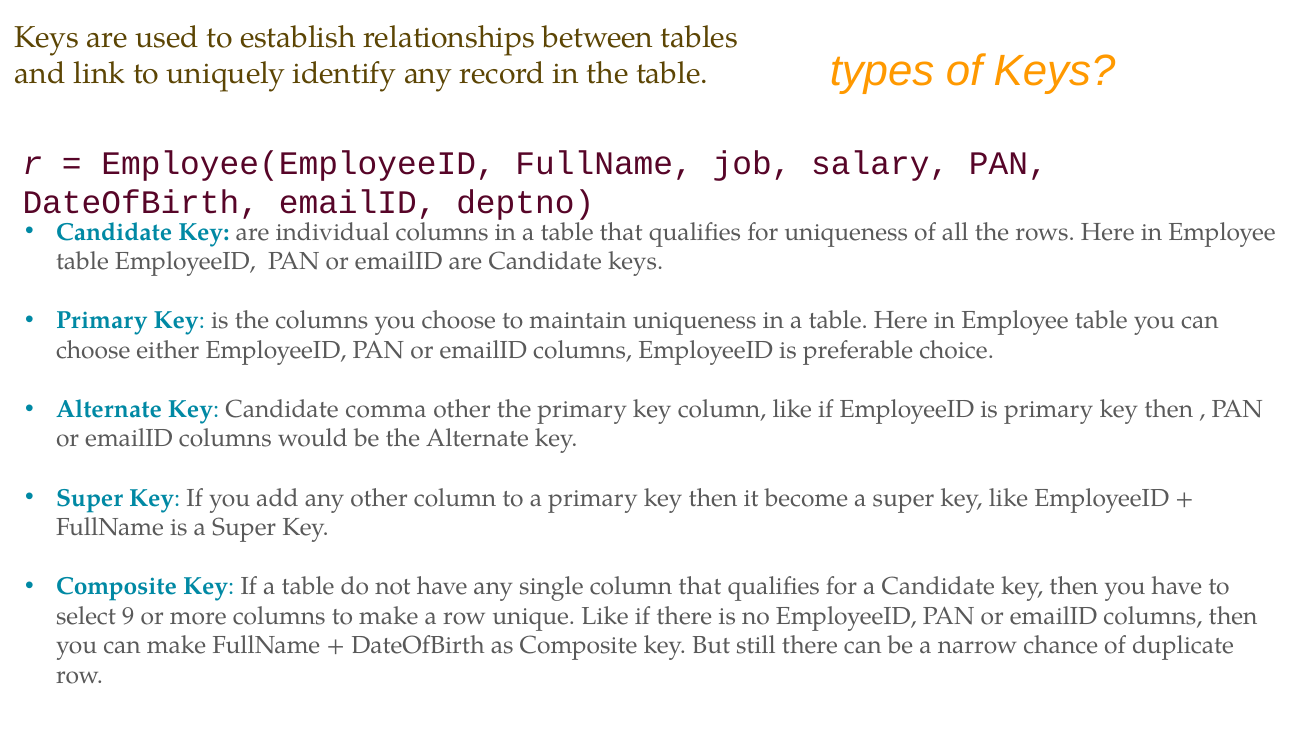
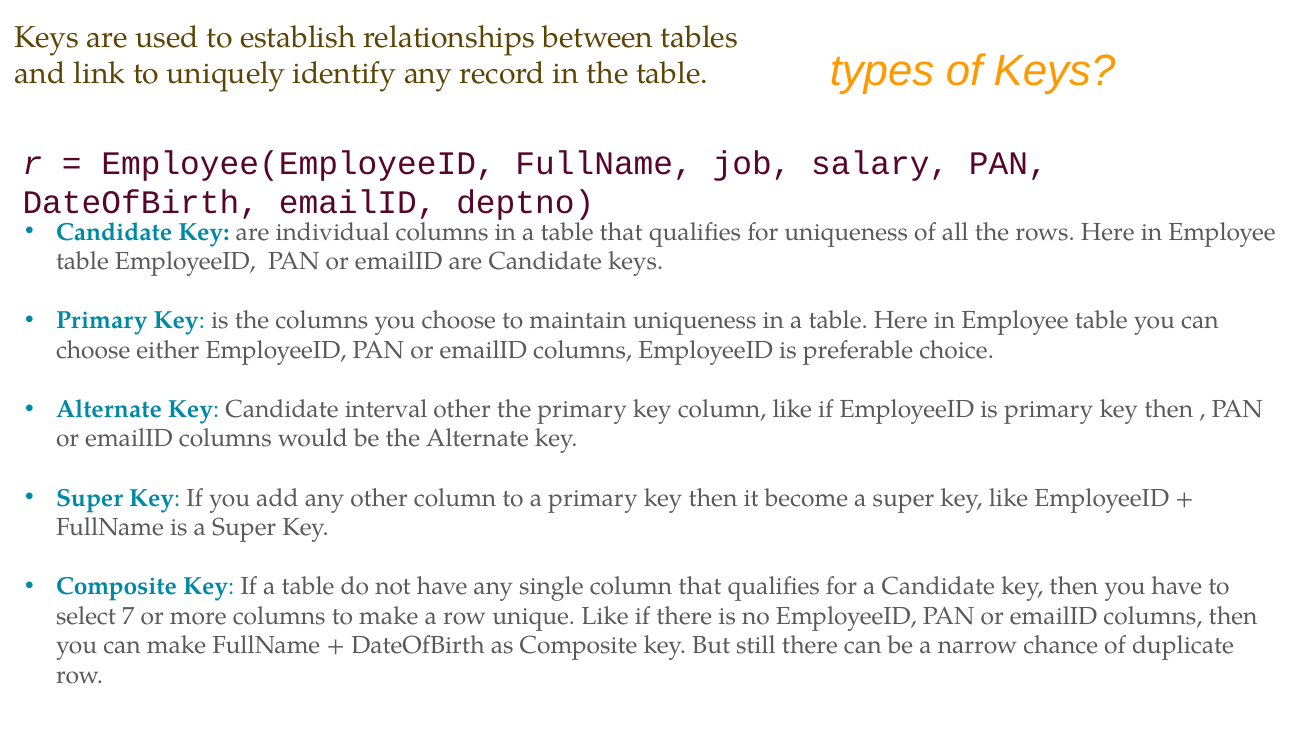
comma: comma -> interval (386, 409)
9: 9 -> 7 (128, 616)
